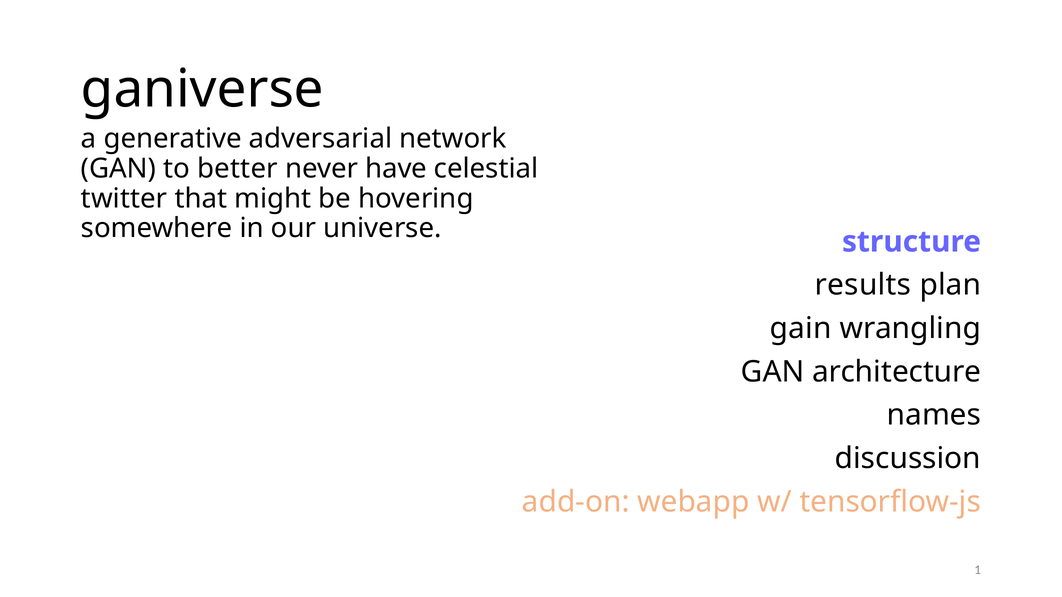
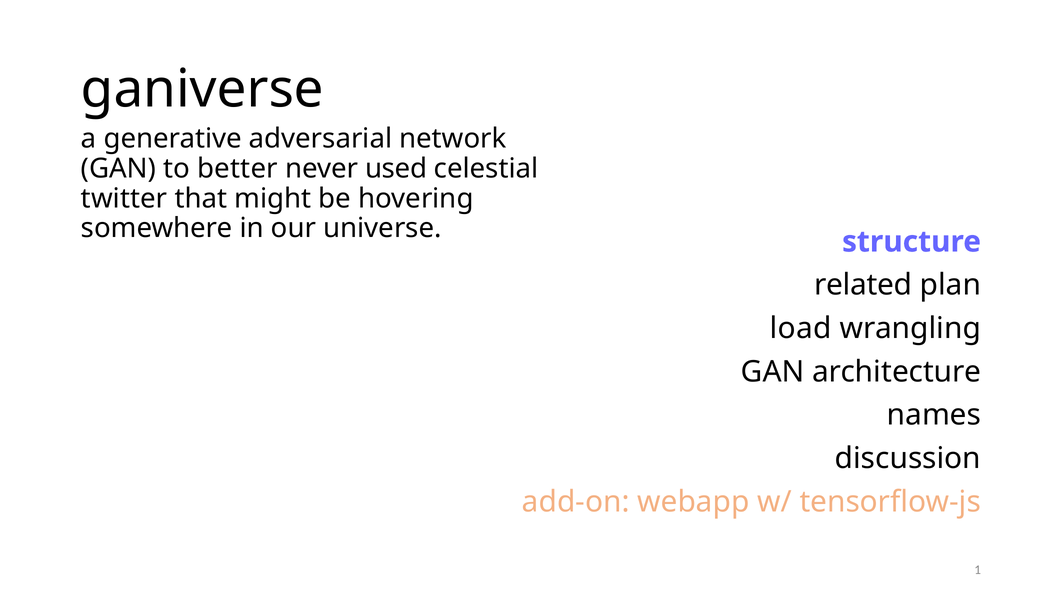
have: have -> used (396, 169)
results: results -> related (863, 285)
gain: gain -> load (801, 329)
